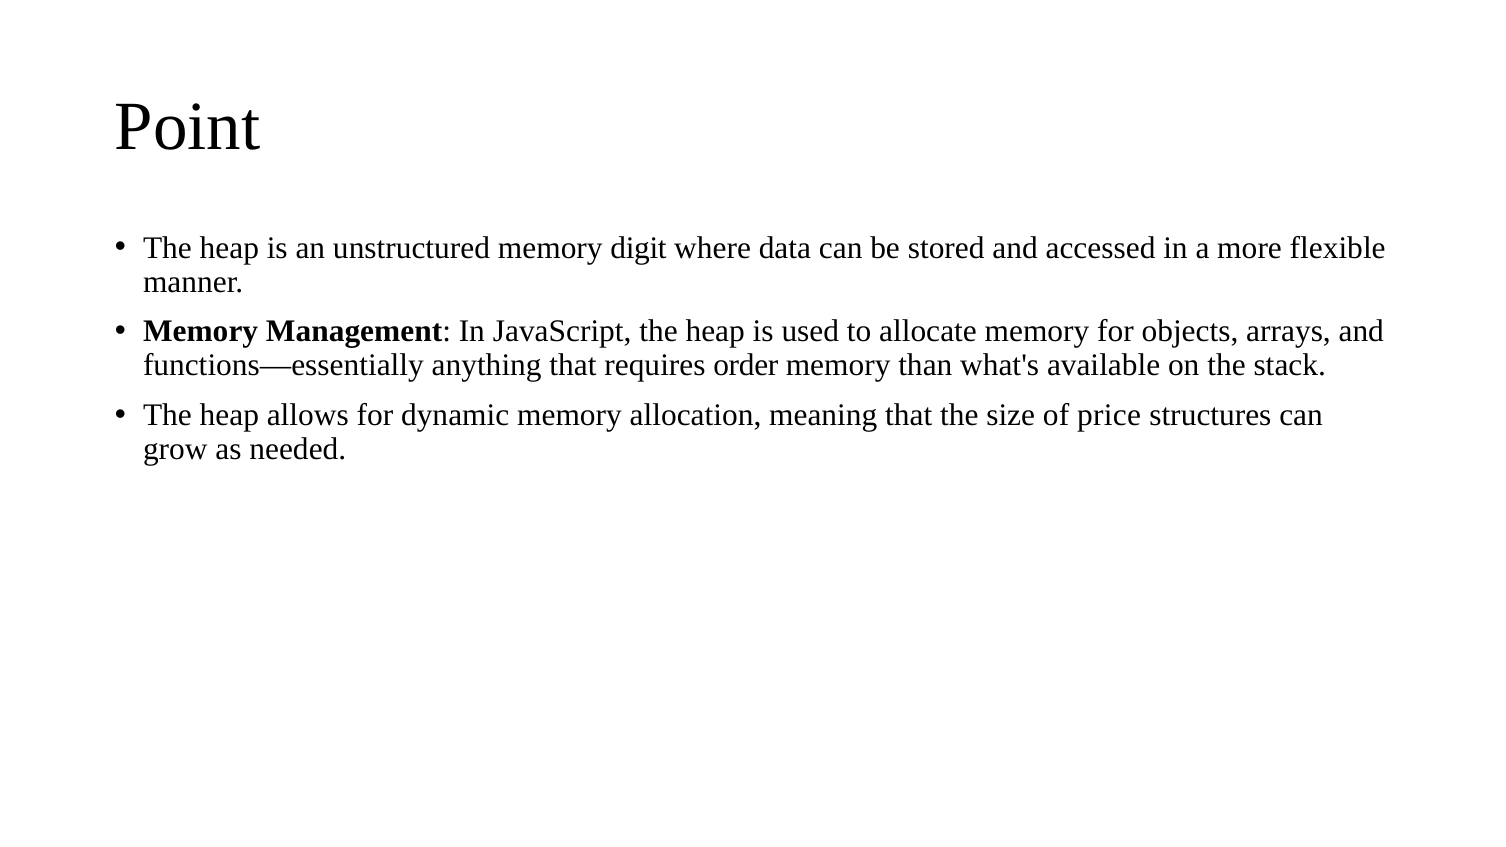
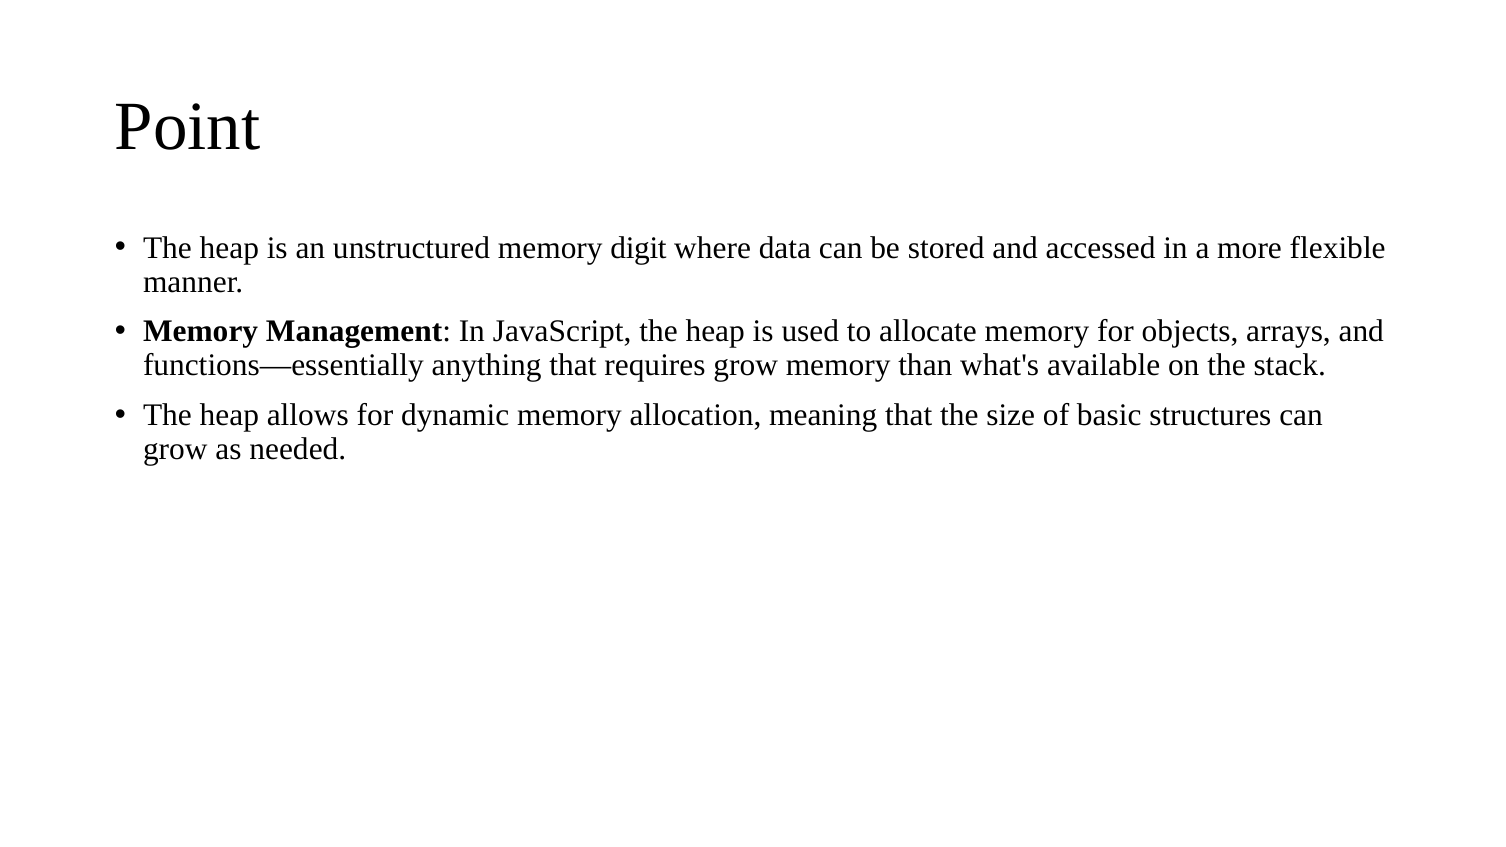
requires order: order -> grow (746, 365)
price: price -> basic (1109, 415)
